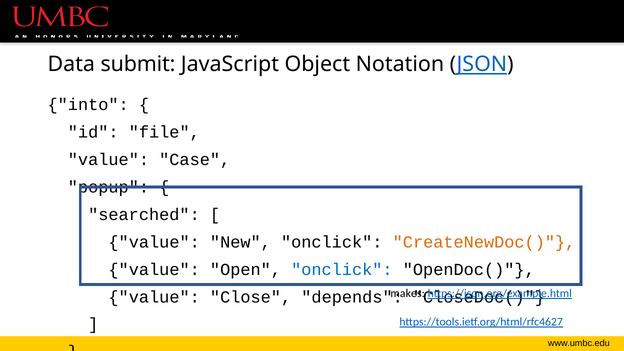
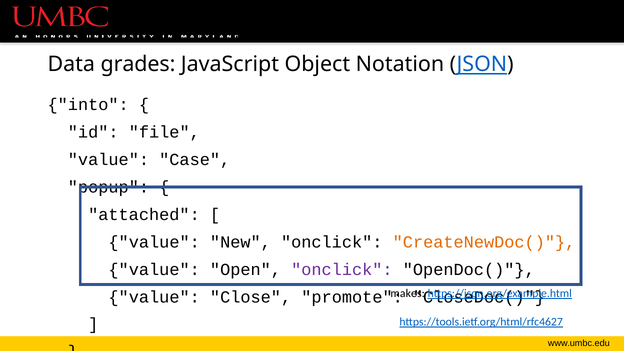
submit: submit -> grades (138, 64)
searched: searched -> attached (144, 215)
onclick colour: blue -> purple (342, 270)
depends: depends -> promote (352, 297)
